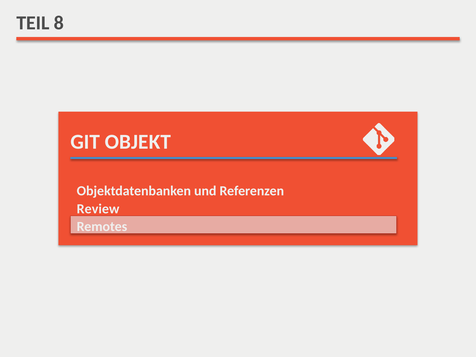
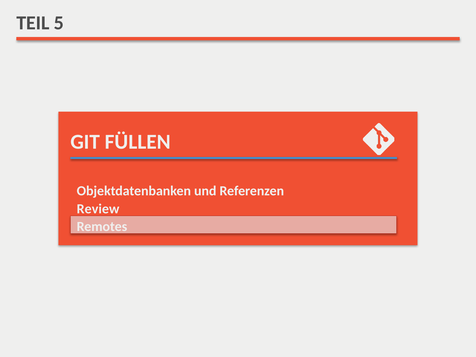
8: 8 -> 5 (59, 23)
OBJEKT: OBJEKT -> FÜLLEN (138, 142)
